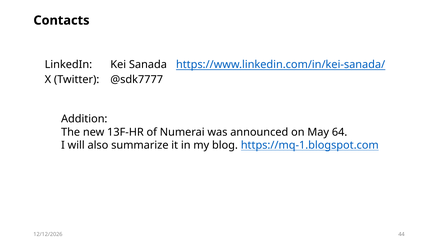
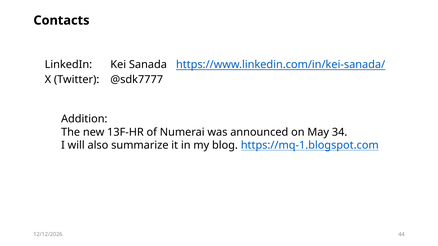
64: 64 -> 34 (340, 132)
